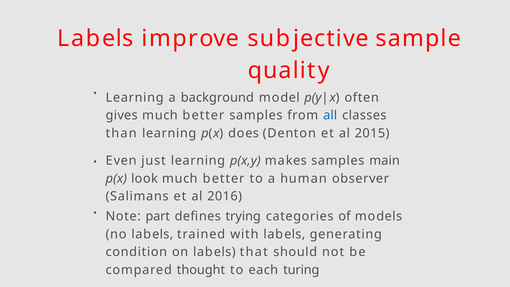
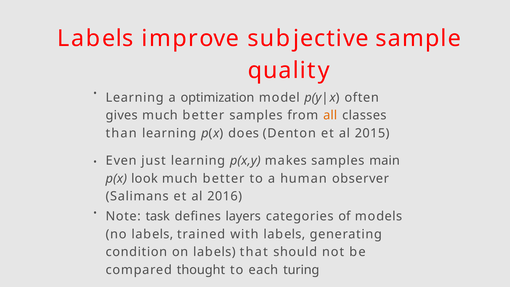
background: background -> optimization (217, 97)
all colour: blue -> orange (330, 115)
part: part -> task (158, 216)
trying: trying -> layers (243, 216)
